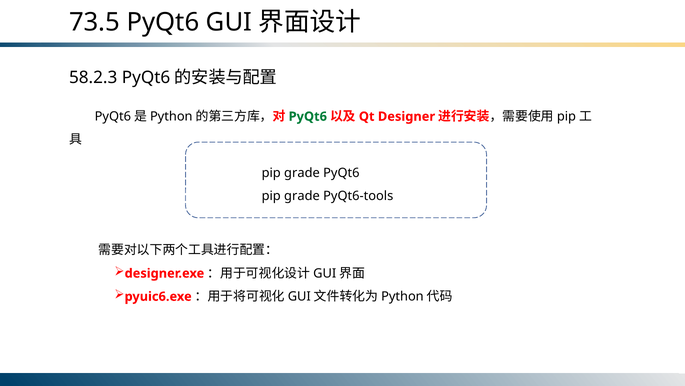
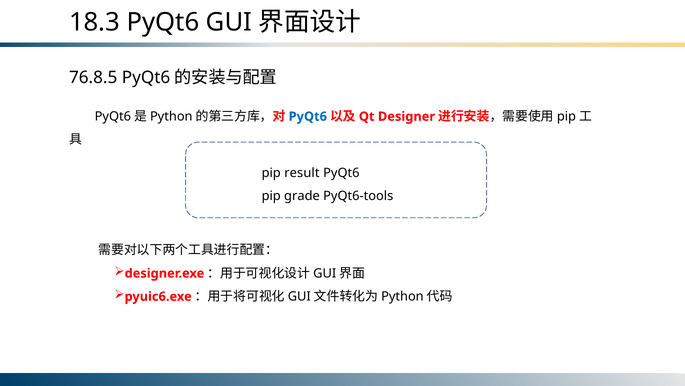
73.5: 73.5 -> 18.3 (94, 22)
58.2.3: 58.2.3 -> 76.8.5 (93, 77)
PyQt6 colour: green -> blue (308, 116)
grade: grade -> result (302, 173)
